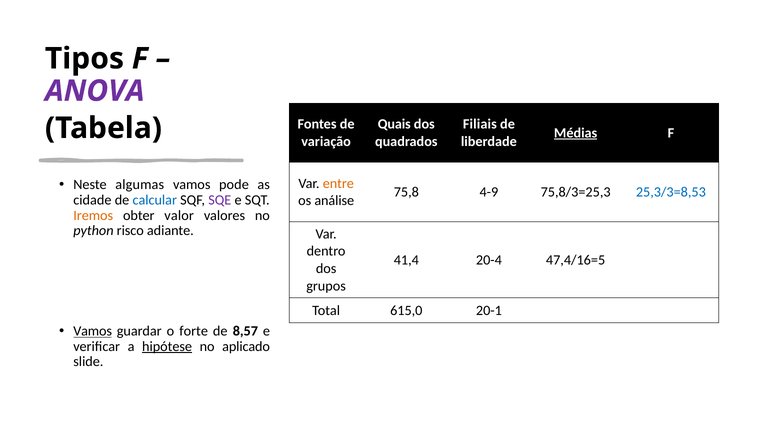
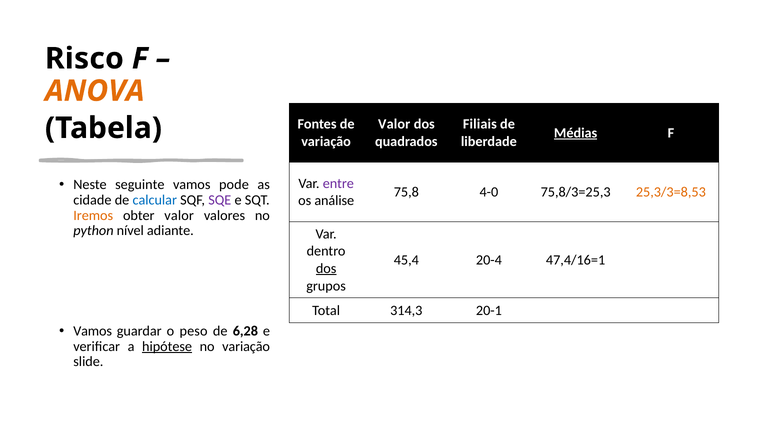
Tipos: Tipos -> Risco (84, 59)
ANOVA colour: purple -> orange (95, 91)
Quais: Quais -> Valor (394, 124)
entre colour: orange -> purple (338, 184)
algumas: algumas -> seguinte (140, 185)
4-9: 4-9 -> 4-0 (489, 192)
25,3/3=8,53 colour: blue -> orange (671, 192)
risco: risco -> nível (130, 231)
41,4: 41,4 -> 45,4 (406, 260)
47,4/16=5: 47,4/16=5 -> 47,4/16=1 (576, 260)
dos underline: none -> present (326, 269)
615,0: 615,0 -> 314,3 (406, 311)
Vamos underline: present -> none (93, 331)
forte: forte -> peso (194, 331)
8,57: 8,57 -> 6,28 (245, 331)
no aplicado: aplicado -> variação (246, 347)
